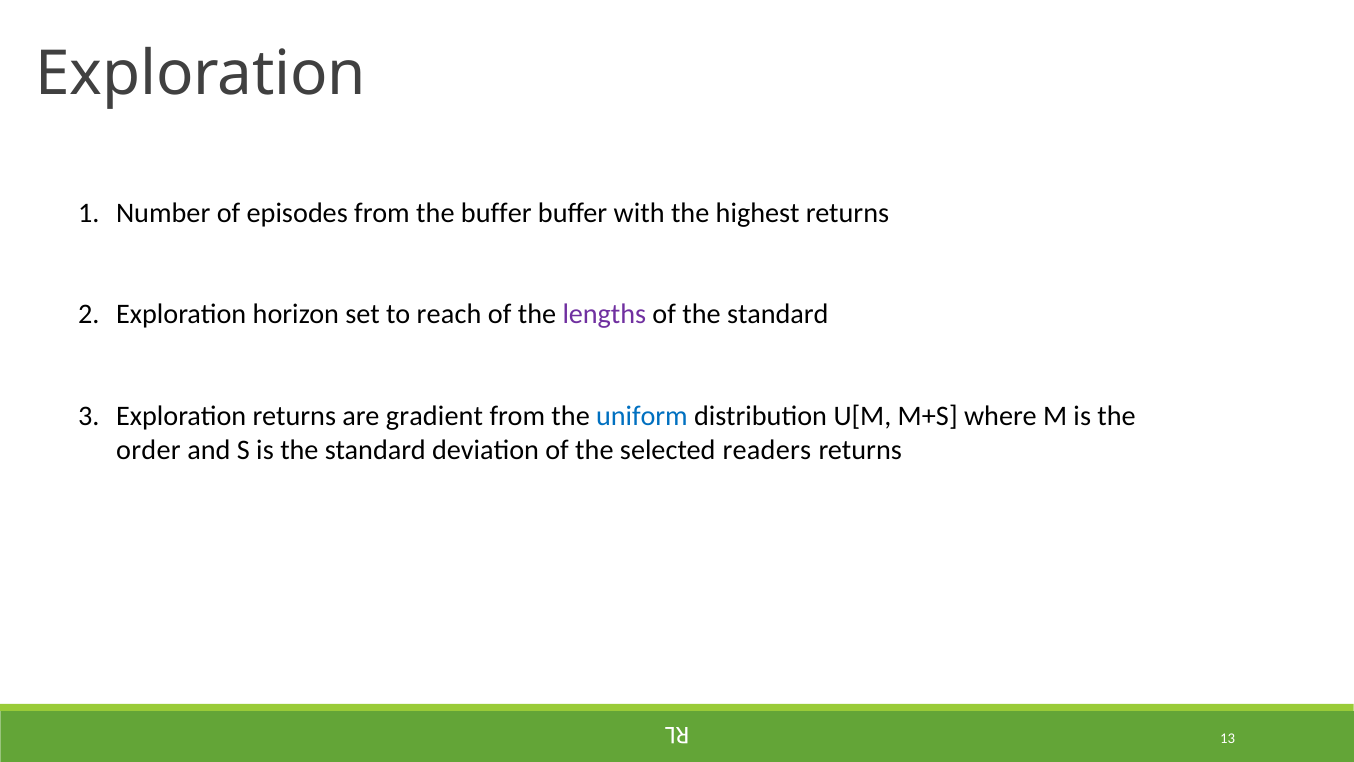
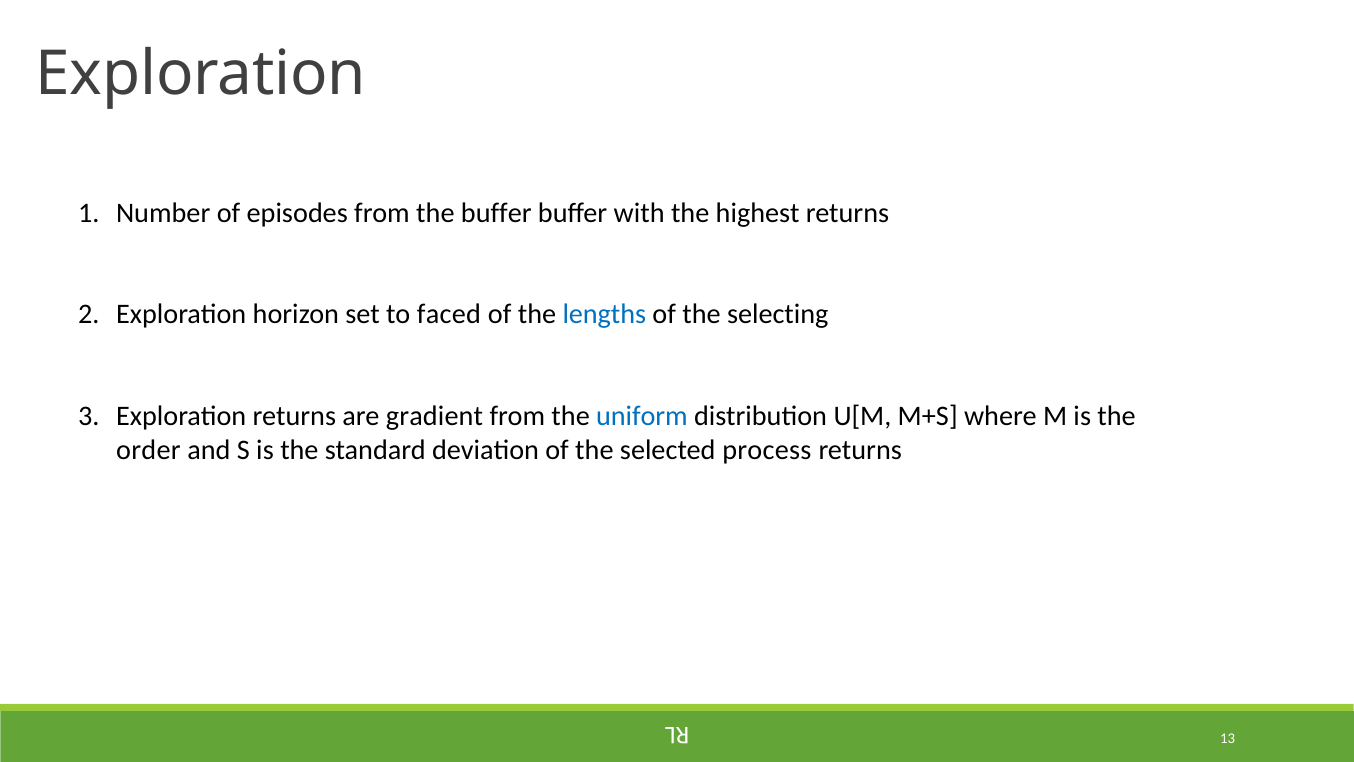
reach: reach -> faced (449, 314)
lengths colour: purple -> blue (604, 314)
of the standard: standard -> selecting (778, 314)
readers: readers -> process (767, 450)
